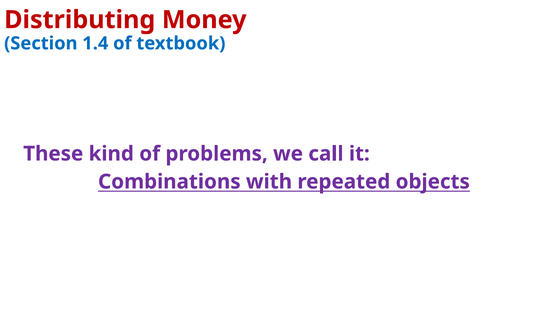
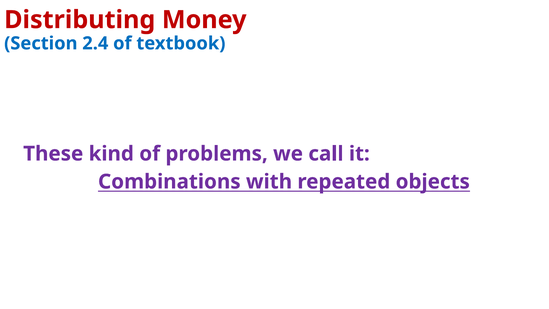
1.4: 1.4 -> 2.4 (95, 43)
